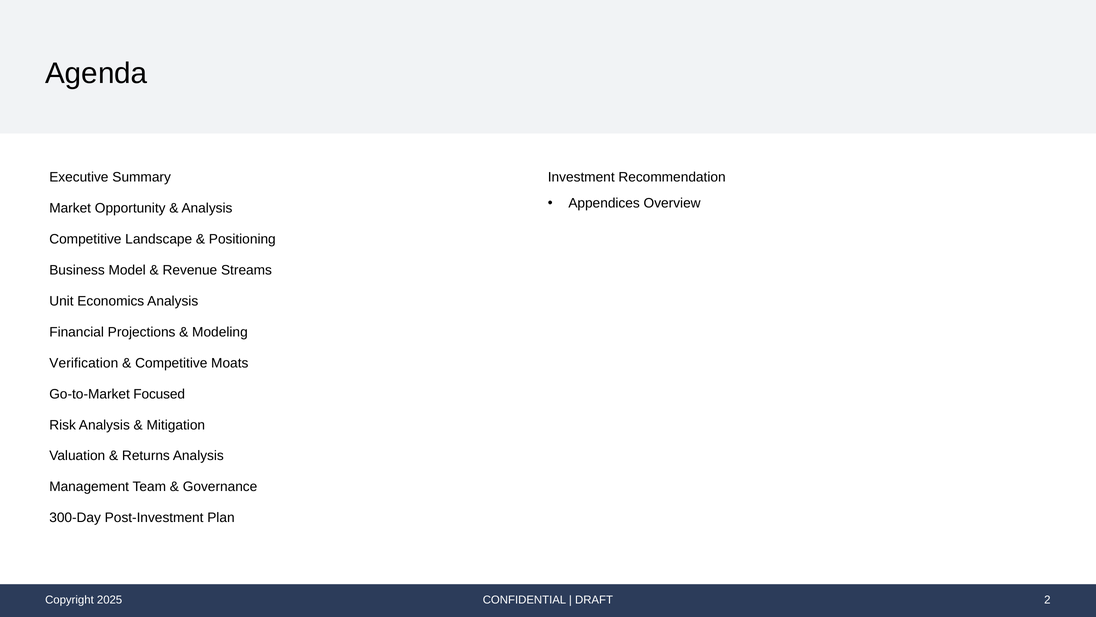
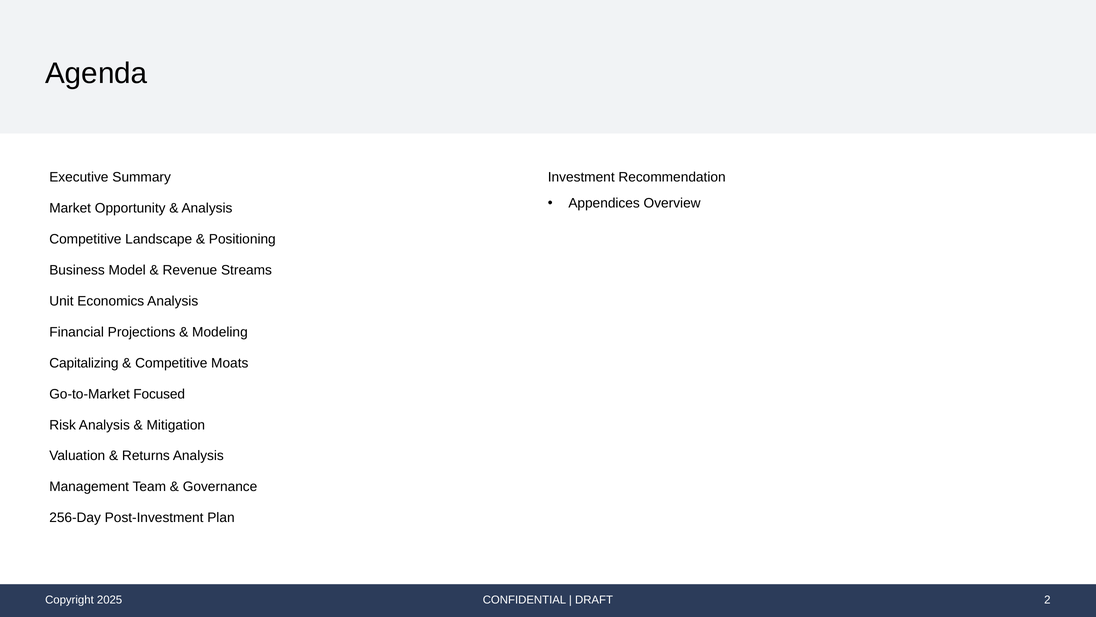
Verification: Verification -> Capitalizing (84, 363)
300-Day: 300-Day -> 256-Day (75, 518)
